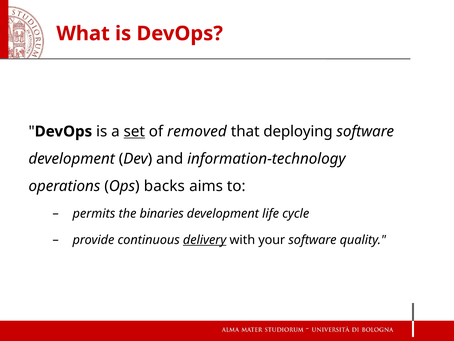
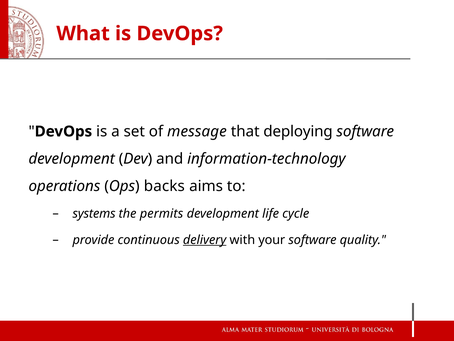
set underline: present -> none (134, 131)
removed: removed -> message (197, 131)
permits: permits -> systems (94, 213)
binaries: binaries -> permits (162, 213)
